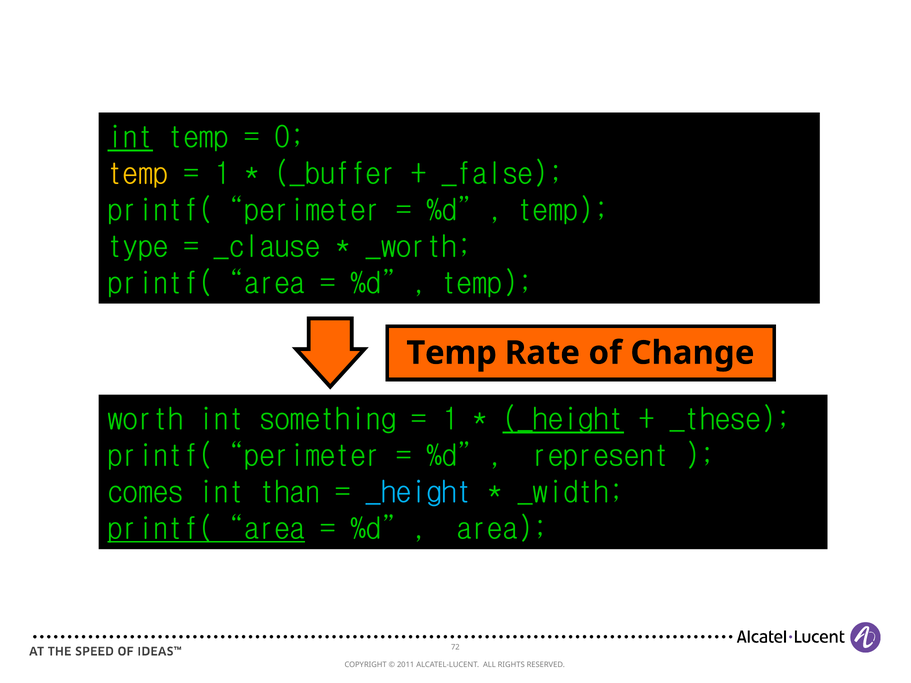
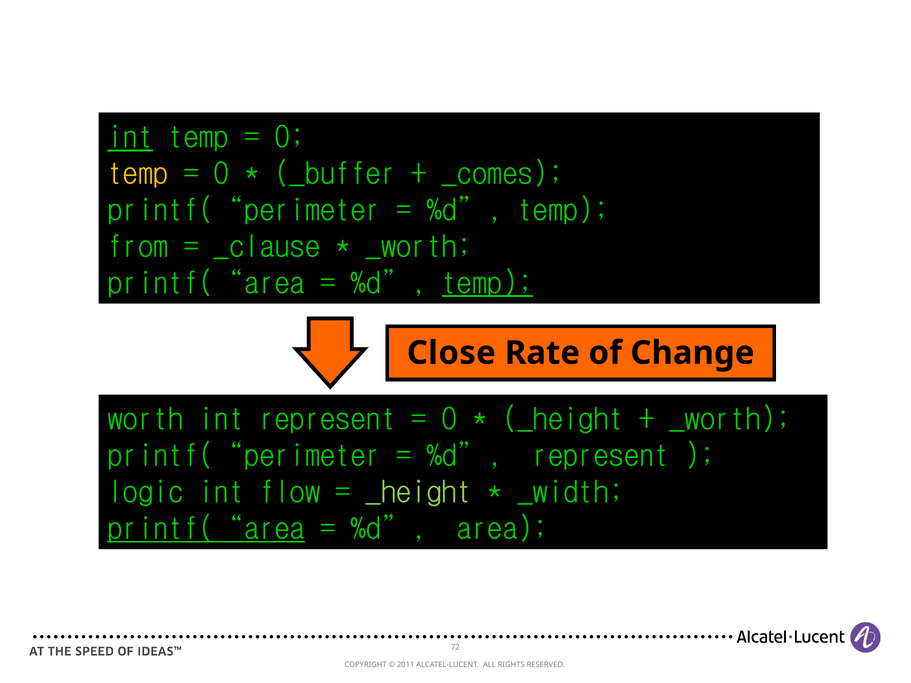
1: 1 -> 0 (222, 174)
_false: _false -> _comes (503, 174)
type: type -> from (138, 247)
temp underline: none -> present (487, 283)
Temp: Temp -> Close (451, 353)
int something: something -> represent (328, 420)
1: 1 -> 0 (449, 420)
_height underline: present -> none (563, 420)
_these: _these -> _worth (730, 420)
comes: comes -> logic (146, 492)
than: than -> flow (290, 492)
_height colour: light blue -> light green (419, 492)
